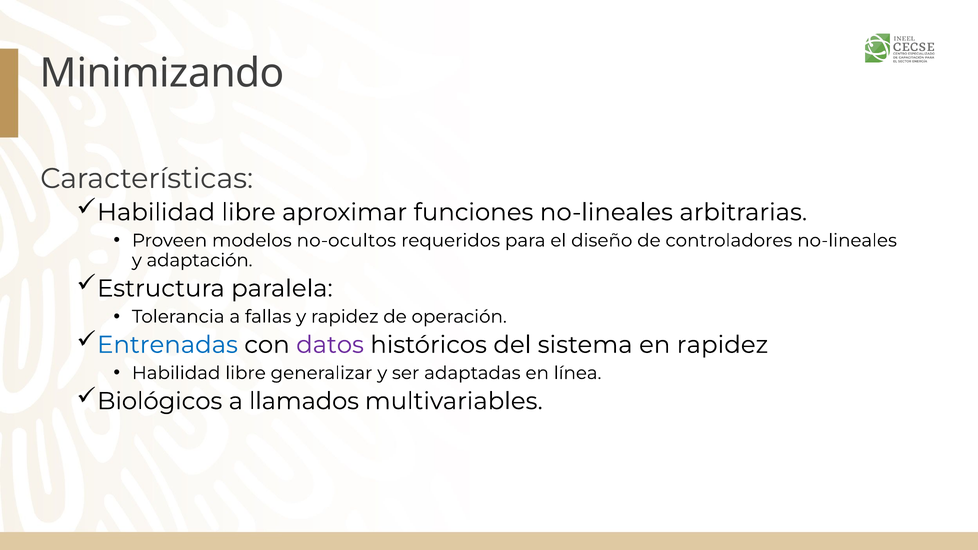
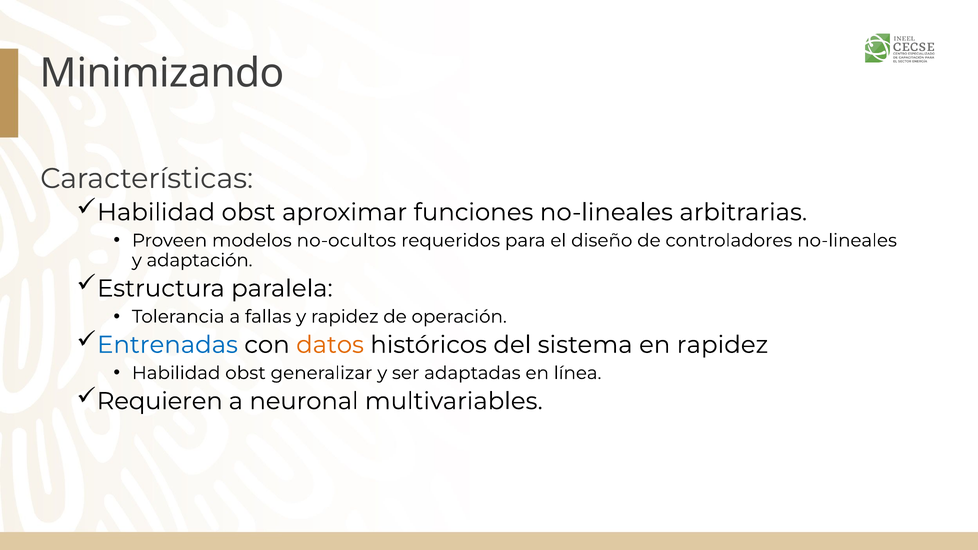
libre: libre -> obst (249, 212)
datos colour: purple -> orange (330, 345)
libre: libre -> obst (245, 373)
Biológicos: Biológicos -> Requieren (160, 401)
llamados: llamados -> neuronal (304, 401)
